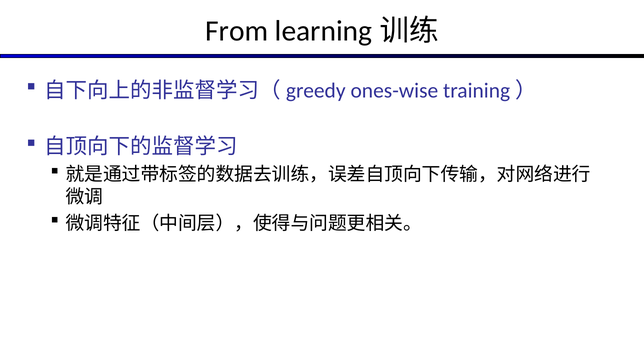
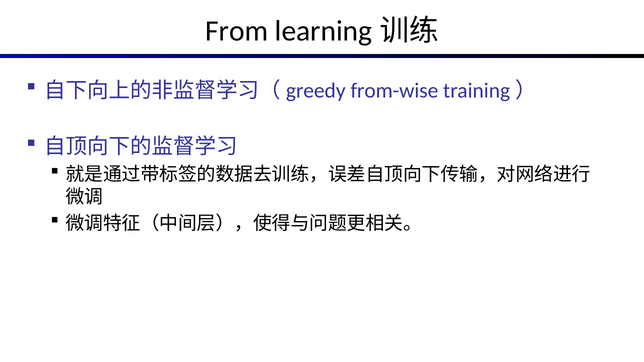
ones-wise: ones-wise -> from-wise (394, 91)
